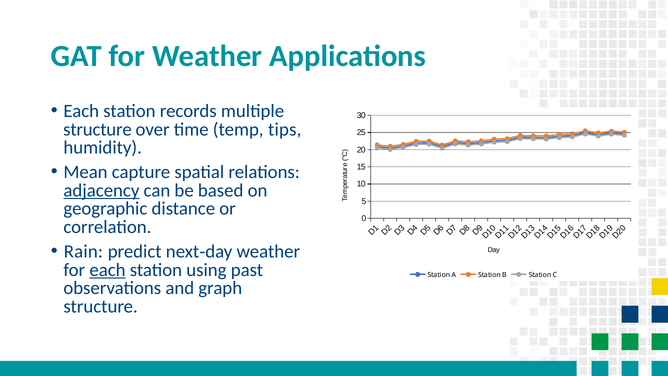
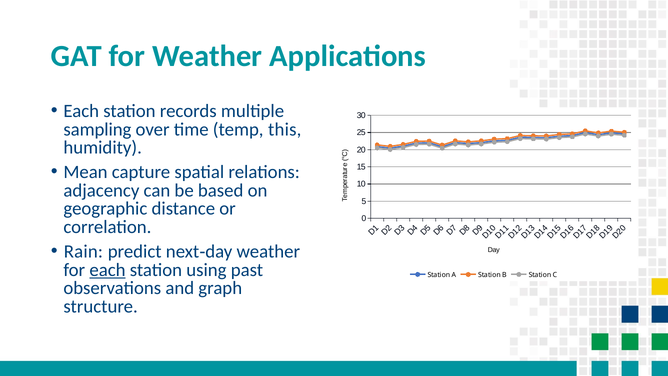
structure: structure -> sampling (97, 129)
tips: tips -> this (285, 129)
adjacency underline: present -> none (101, 190)
